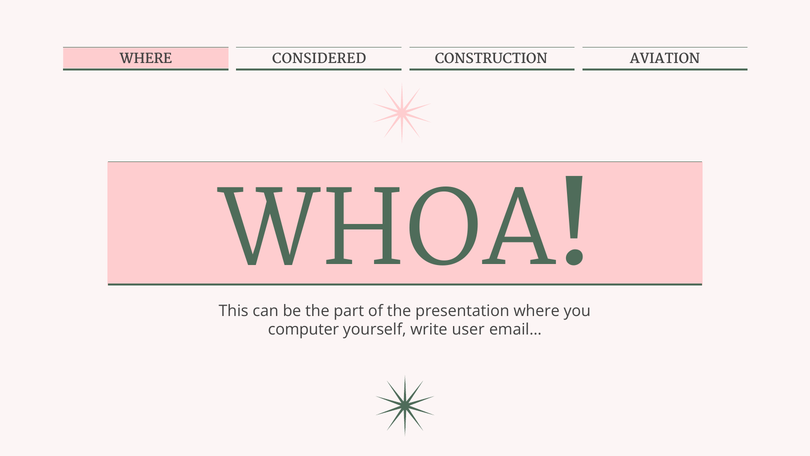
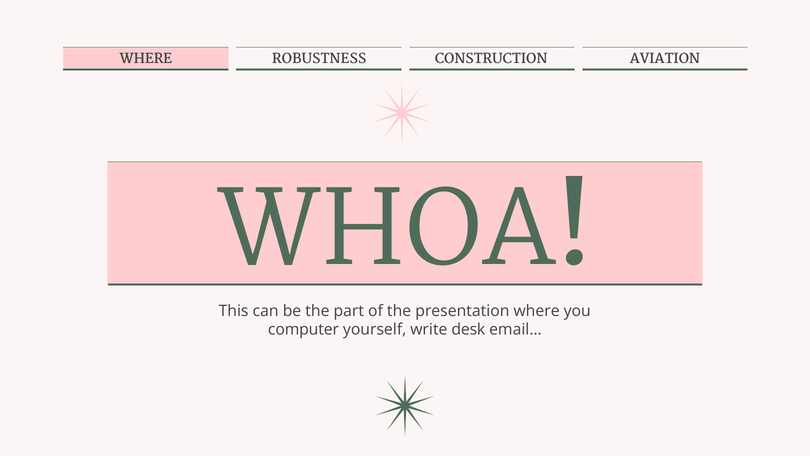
CONSIDERED: CONSIDERED -> ROBUSTNESS (319, 59)
user: user -> desk (468, 329)
